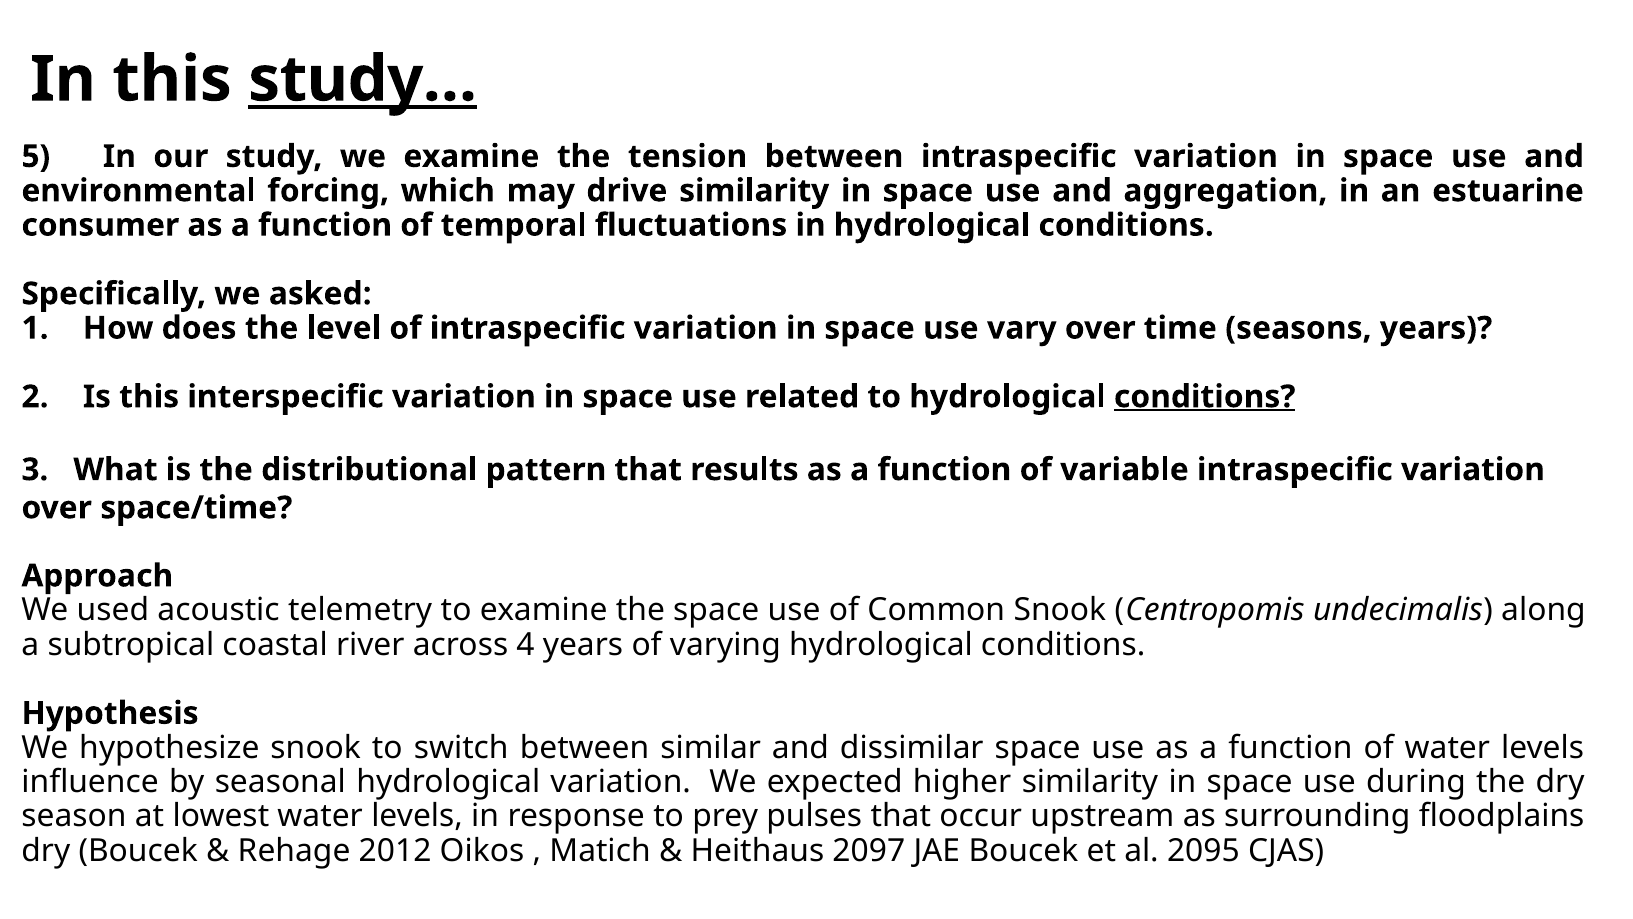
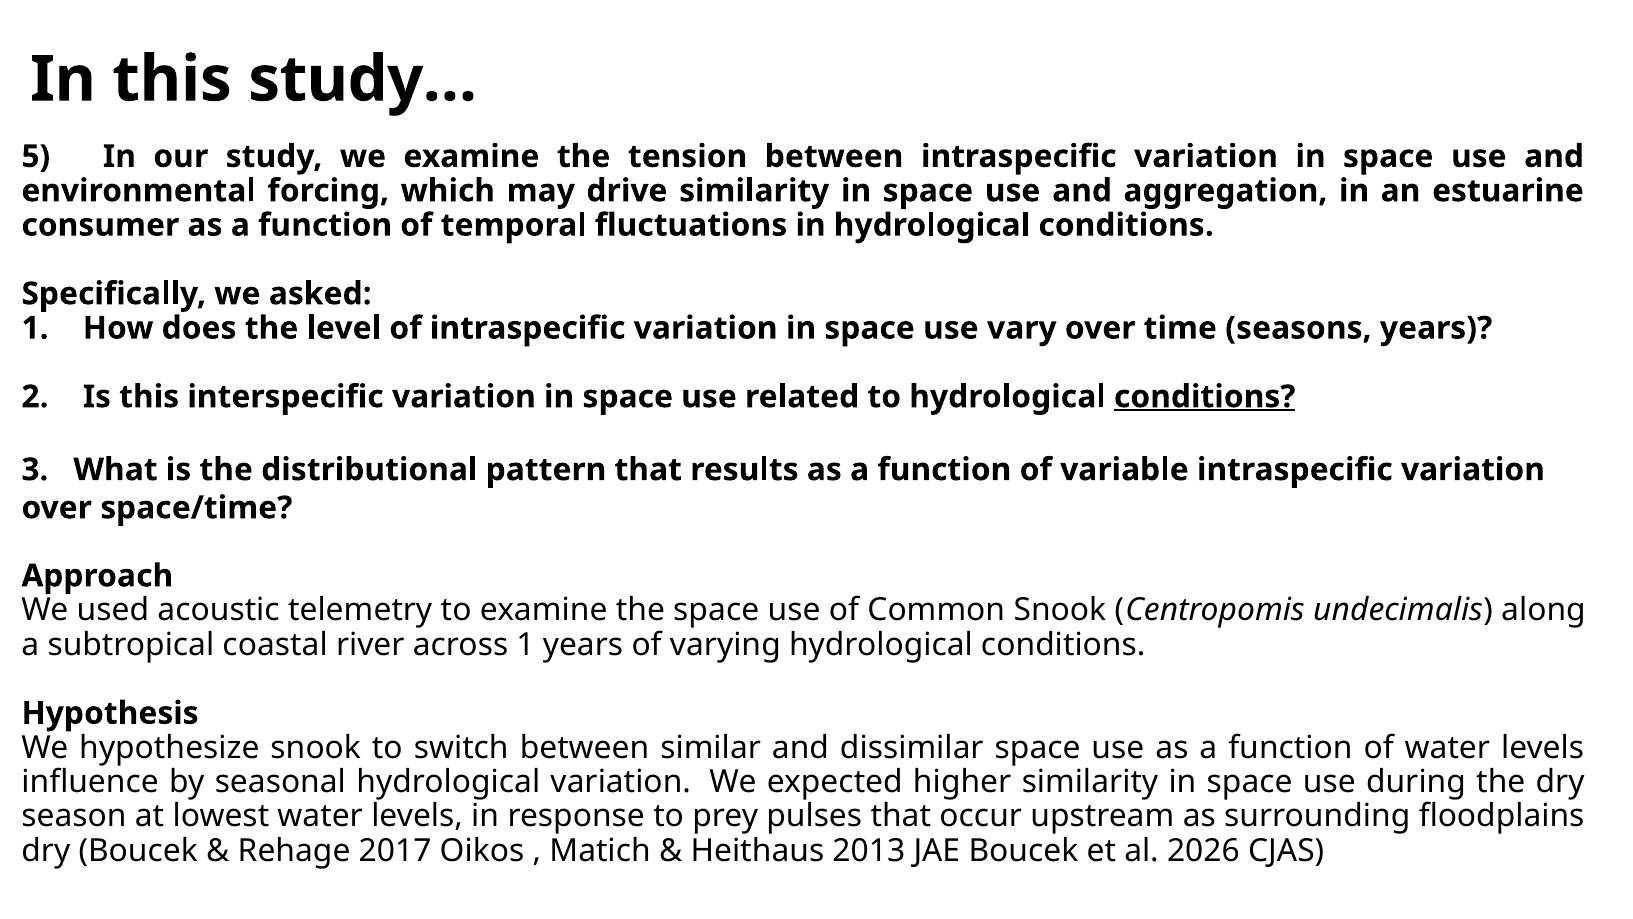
study… underline: present -> none (363, 80)
across 4: 4 -> 1 (525, 644)
2012: 2012 -> 2017 (395, 850)
2097: 2097 -> 2013 (869, 850)
2095: 2095 -> 2026 (1203, 850)
